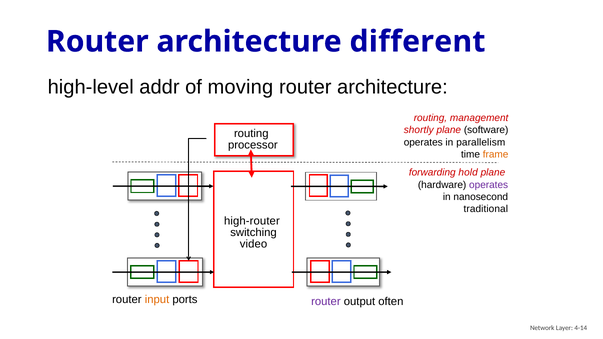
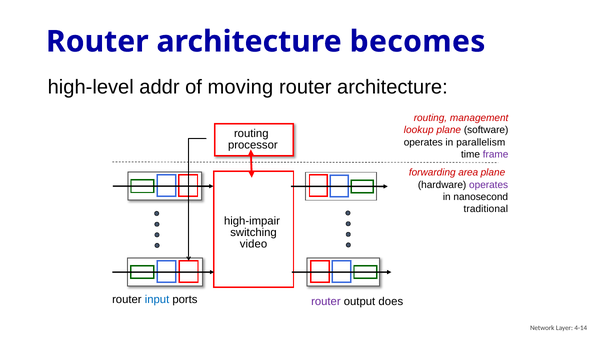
different: different -> becomes (417, 42)
shortly: shortly -> lookup (419, 130)
frame colour: orange -> purple (496, 154)
hold: hold -> area (468, 173)
high-router: high-router -> high-impair (252, 221)
input colour: orange -> blue (157, 300)
often: often -> does (391, 302)
